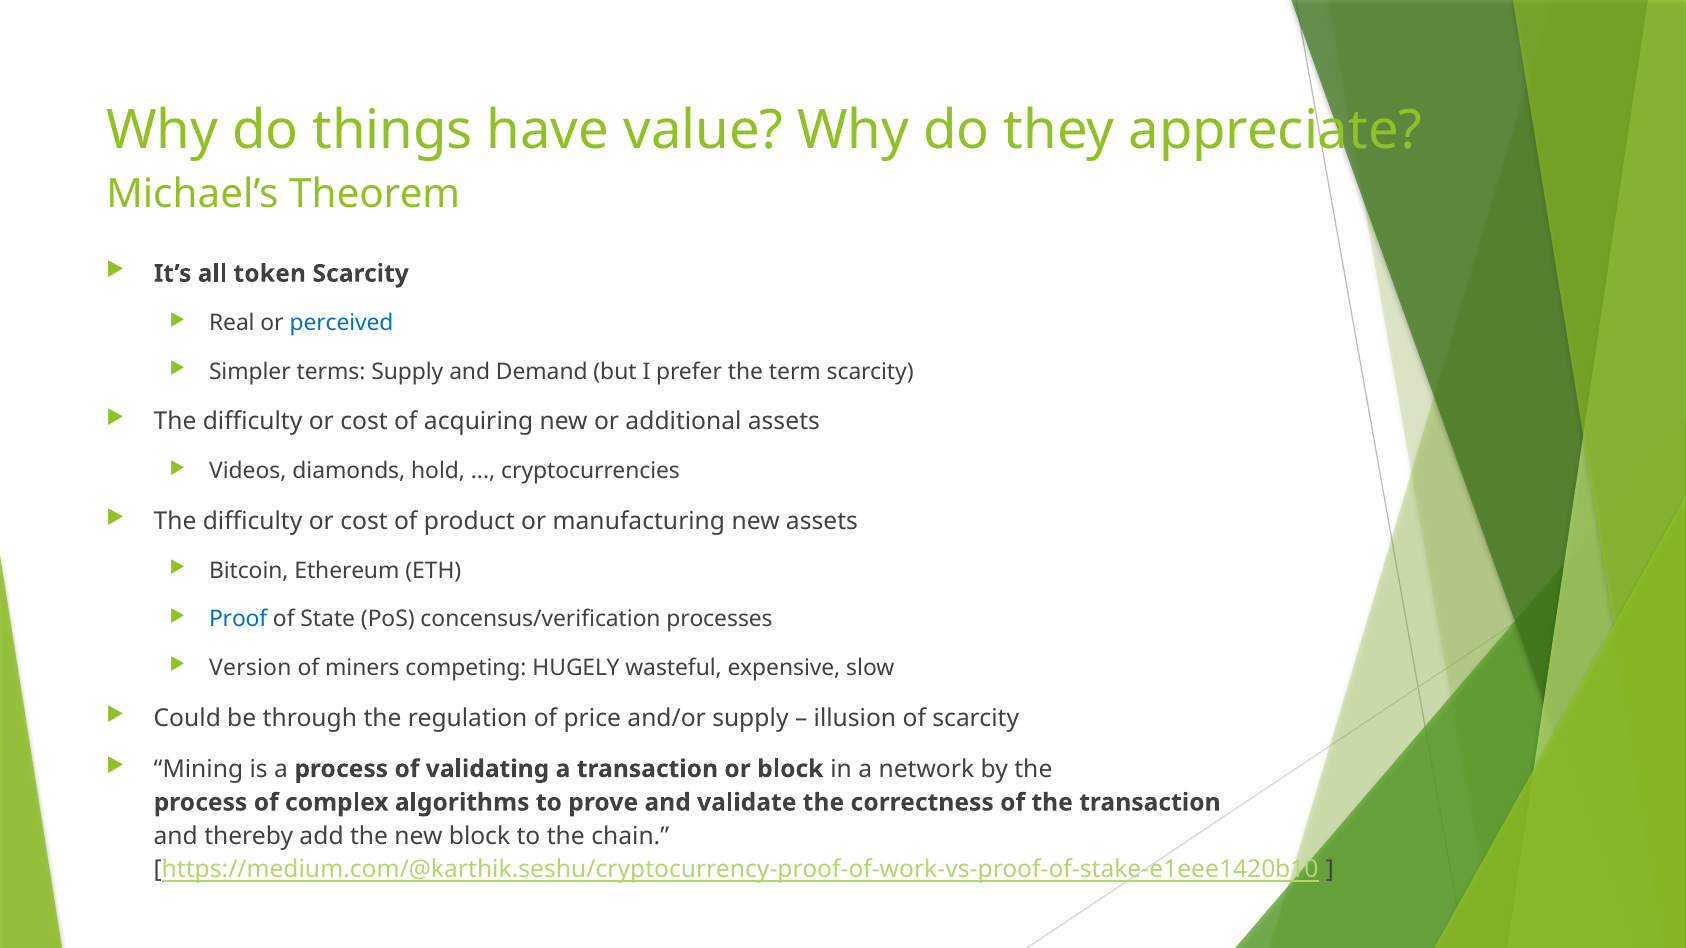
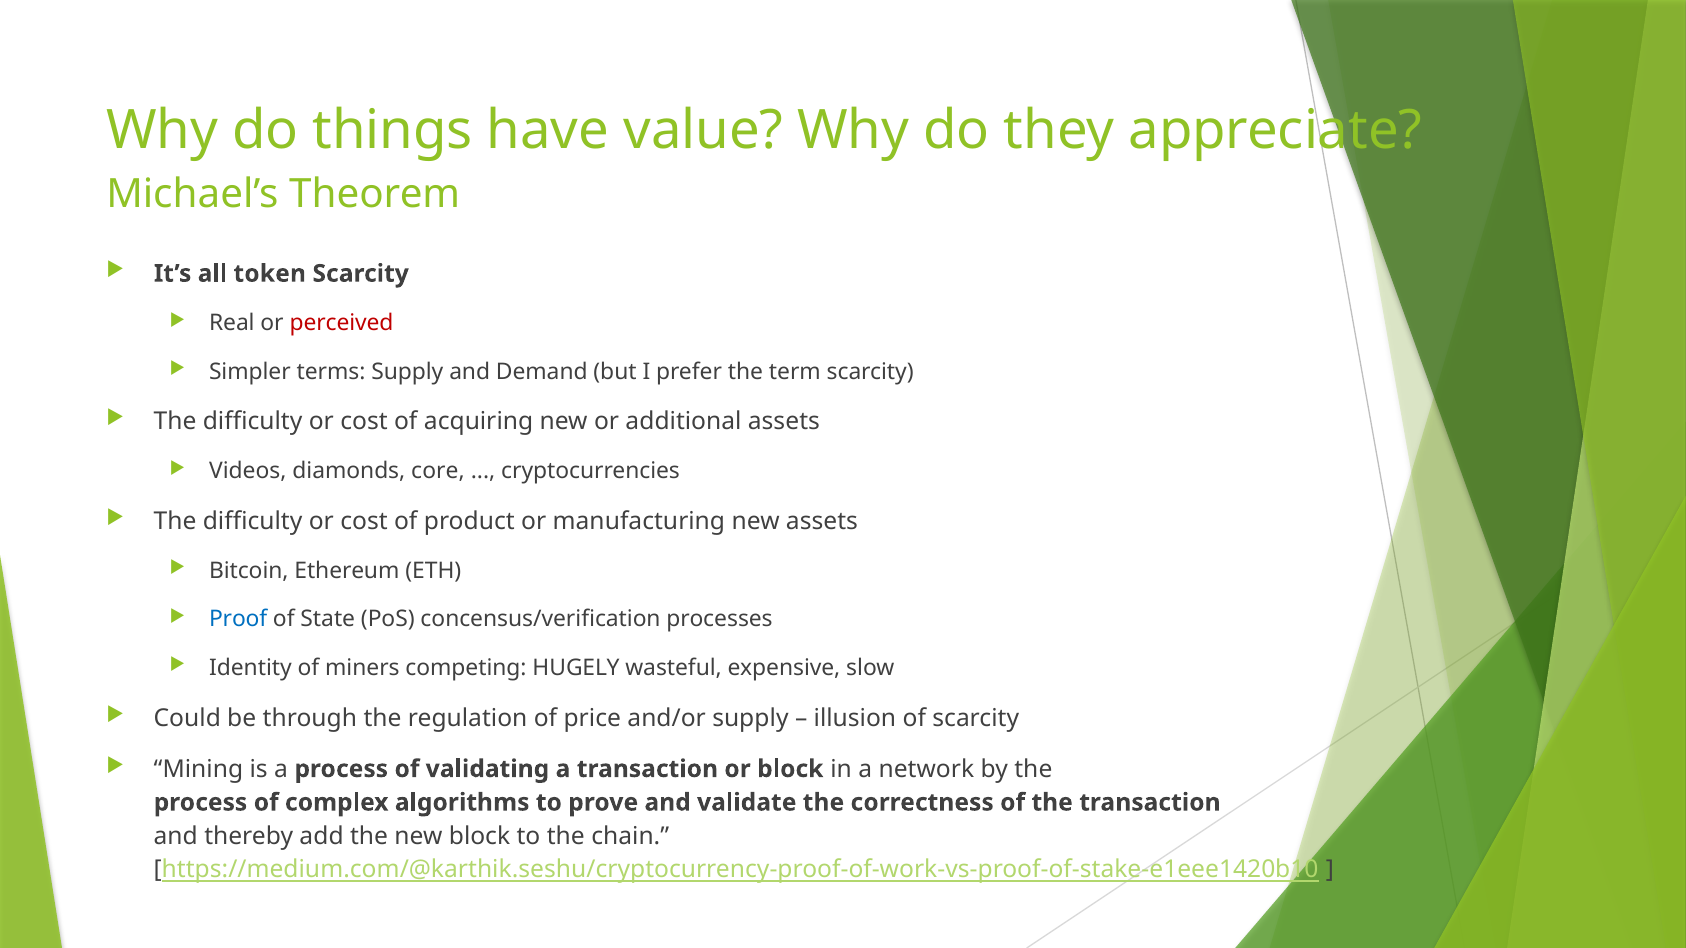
perceived colour: blue -> red (342, 323)
hold: hold -> core (438, 471)
Version: Version -> Identity (250, 668)
